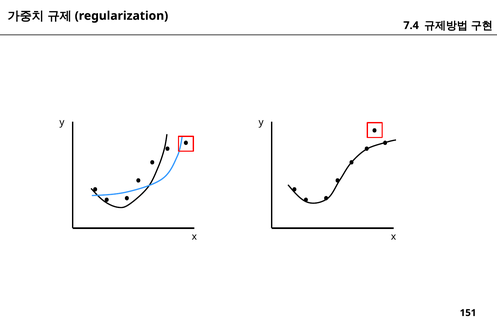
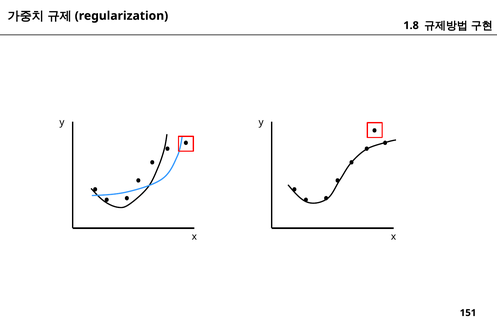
7.4: 7.4 -> 1.8 (411, 25)
